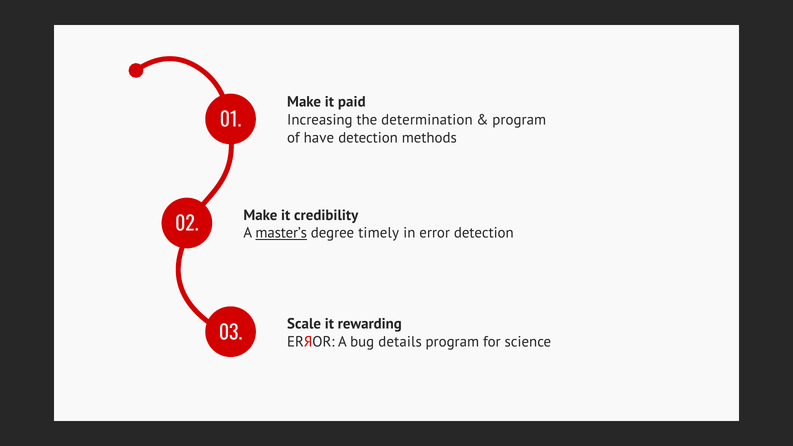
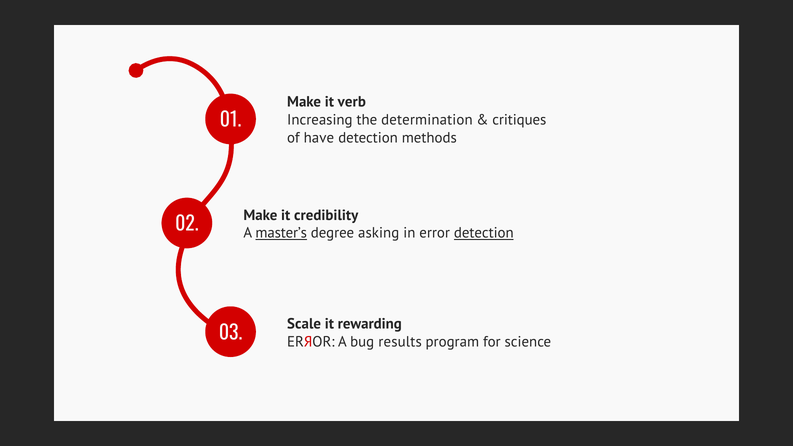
paid: paid -> verb (352, 102)
program: program -> critiques (519, 120)
timely: timely -> asking (379, 233)
detection underline: none -> present (484, 233)
details: details -> results (400, 342)
